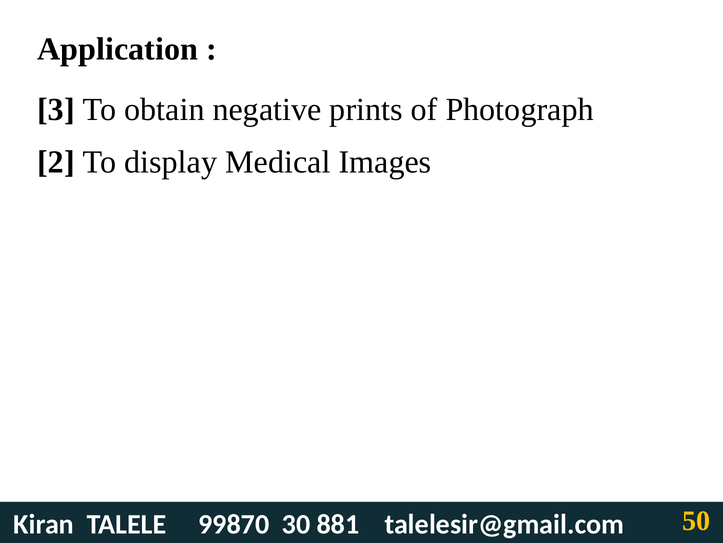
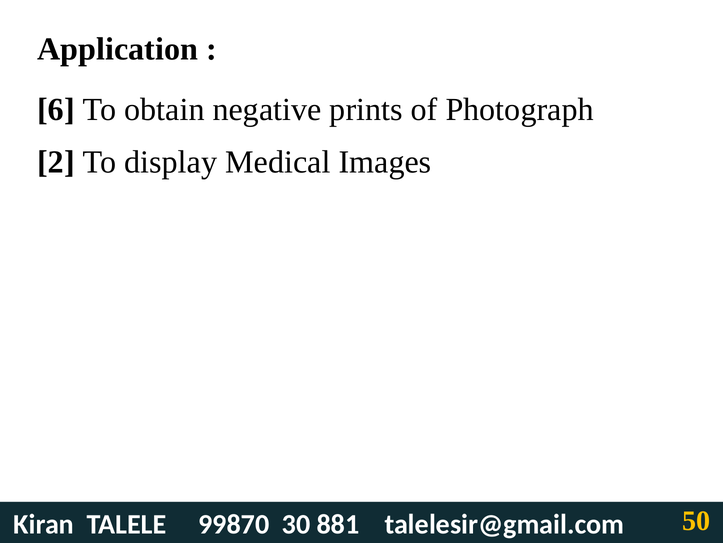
3: 3 -> 6 (56, 109)
